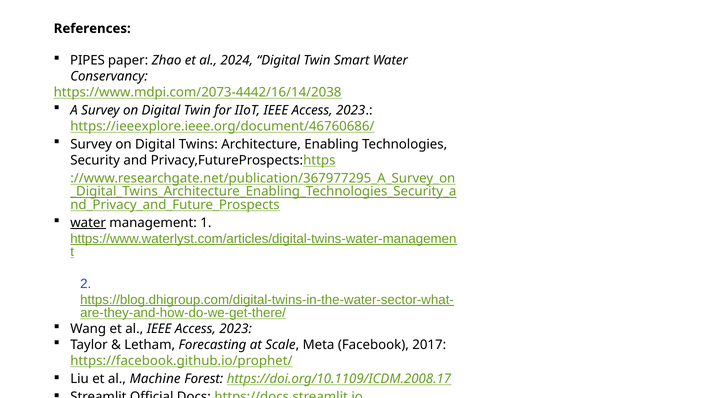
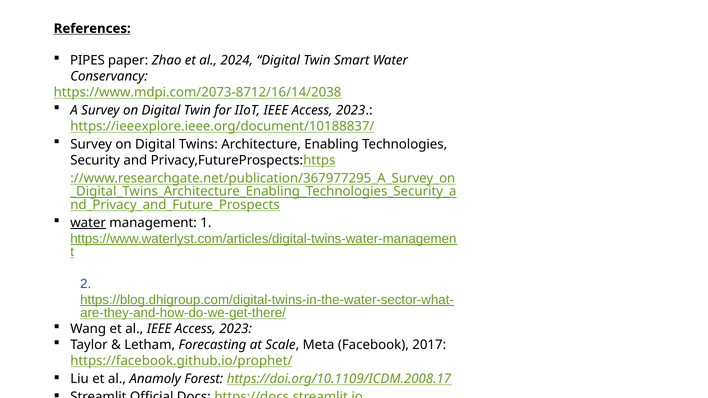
References underline: none -> present (92, 29)
https://www.mdpi.com/2073-4442/16/14/2038: https://www.mdpi.com/2073-4442/16/14/2038 -> https://www.mdpi.com/2073-8712/16/14/2038 (198, 92)
https://ieeexplore.ieee.org/document/46760686/: https://ieeexplore.ieee.org/document/46760686/ -> https://ieeexplore.ieee.org/document/10188837/ (222, 126)
Machine: Machine -> Anamoly (155, 379)
